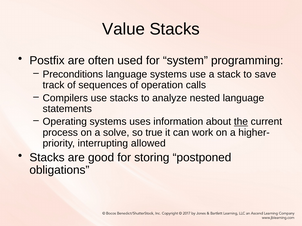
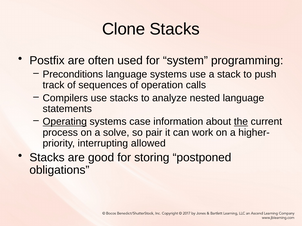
Value: Value -> Clone (124, 29)
save: save -> push (266, 74)
Operating underline: none -> present (65, 122)
uses: uses -> case (140, 122)
true: true -> pair (154, 133)
